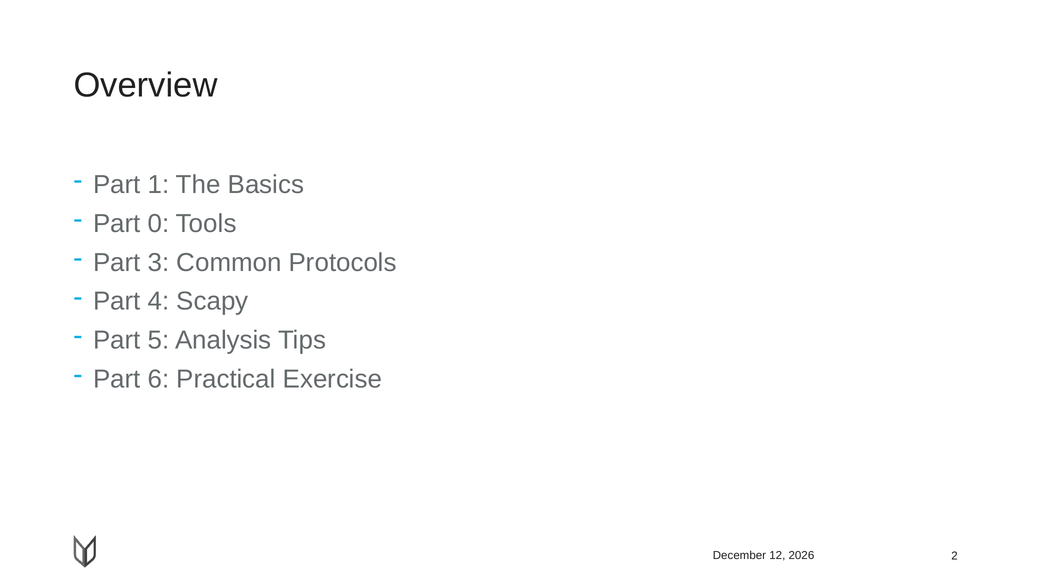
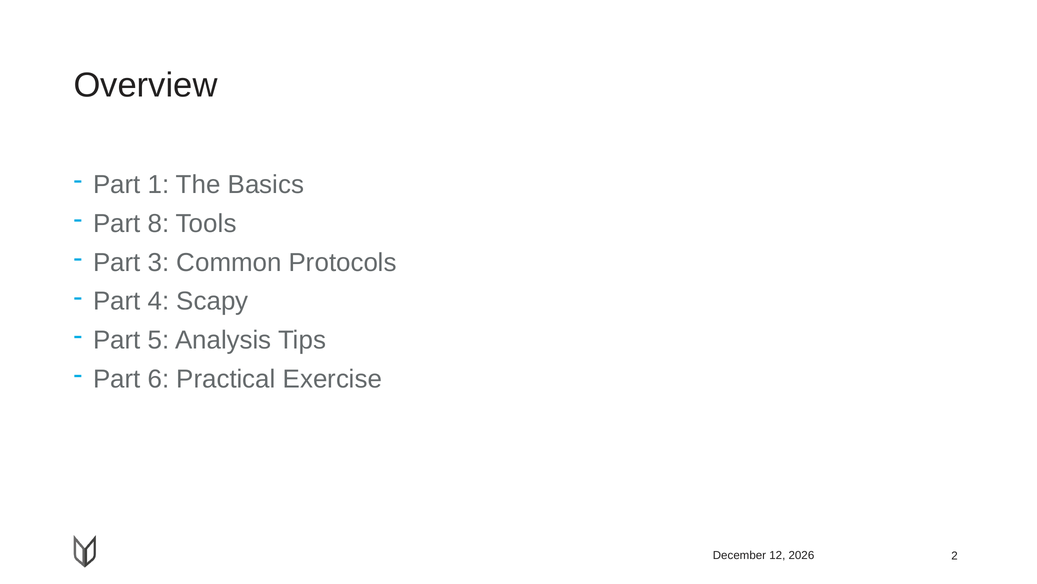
0: 0 -> 8 (158, 223)
